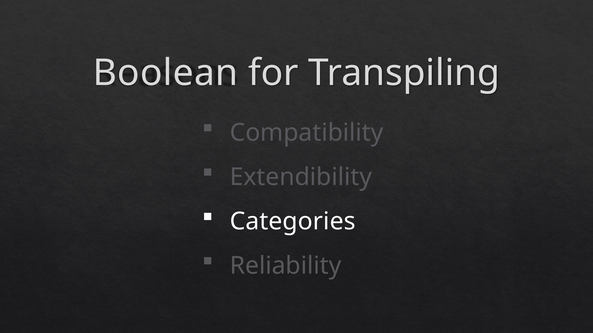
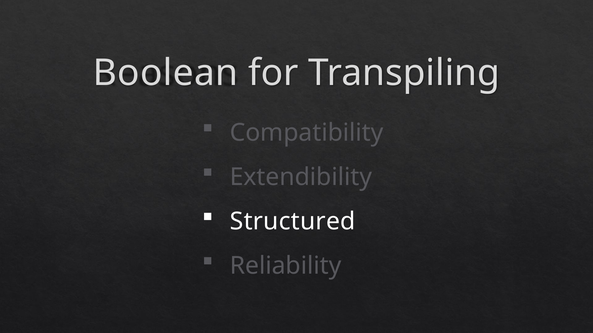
Categories: Categories -> Structured (293, 222)
